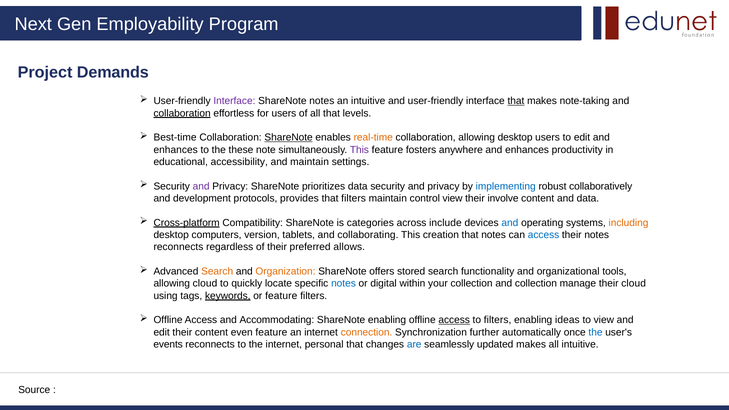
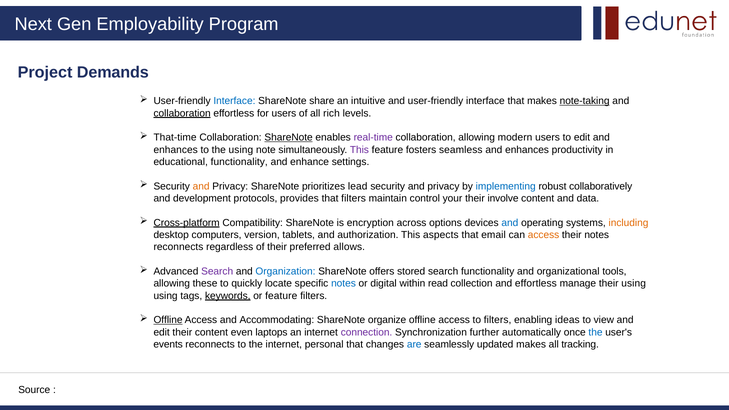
Interface colour: purple -> blue (234, 101)
ShareNote notes: notes -> share (322, 101)
that underline: present -> none (516, 101)
note-taking underline: none -> present (585, 101)
all that: that -> rich (331, 113)
Best-time: Best-time -> That-time (175, 138)
real-time colour: orange -> purple (373, 138)
allowing desktop: desktop -> modern (515, 138)
the these: these -> using (241, 150)
anywhere: anywhere -> seamless (461, 150)
educational accessibility: accessibility -> functionality (239, 162)
and maintain: maintain -> enhance (310, 162)
and colour: purple -> orange (201, 186)
prioritizes data: data -> lead (358, 186)
control view: view -> your (453, 198)
categories: categories -> encryption (370, 223)
include: include -> options (445, 223)
collaborating: collaborating -> authorization (368, 235)
creation: creation -> aspects (441, 235)
that notes: notes -> email (494, 235)
access colour: blue -> orange (544, 235)
Search colour: orange -> purple (217, 271)
Organization colour: orange -> blue (286, 271)
allowing cloud: cloud -> these (205, 284)
your: your -> read (438, 284)
and collection: collection -> effortless (536, 284)
their cloud: cloud -> using (634, 284)
Offline underline: none -> present (168, 320)
ShareNote enabling: enabling -> organize (387, 320)
access underline: present -> none (454, 320)
even feature: feature -> laptops (272, 332)
connection colour: orange -> purple (367, 332)
all intuitive: intuitive -> tracking (580, 344)
